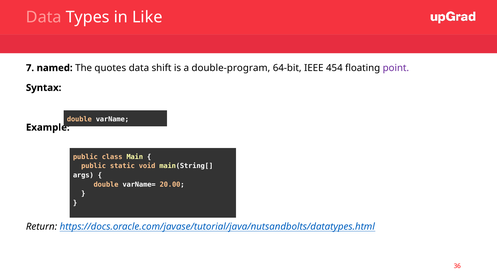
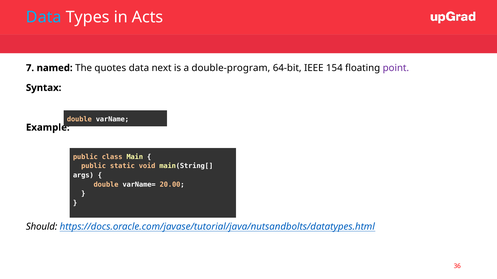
Data colour: pink -> light blue (44, 17)
Like: Like -> Acts (148, 17)
shift: shift -> next (162, 68)
454: 454 -> 154 (334, 68)
Return: Return -> Should (42, 227)
